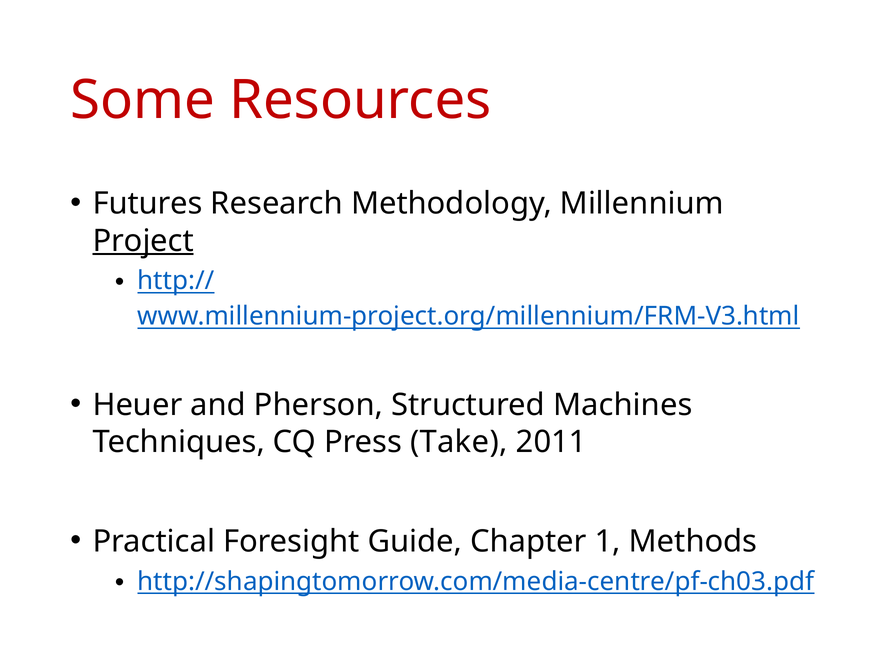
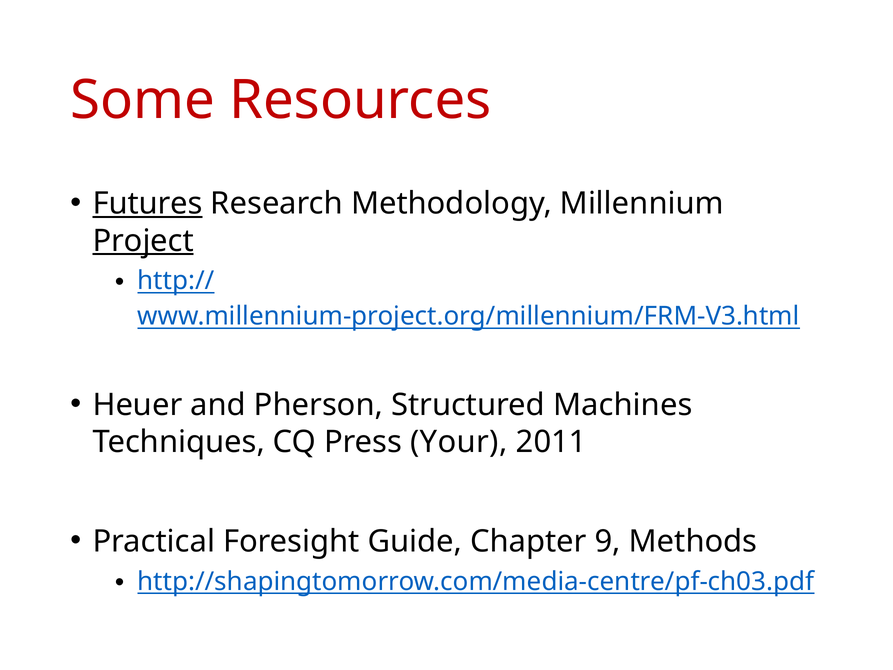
Futures underline: none -> present (148, 204)
Take: Take -> Your (459, 442)
1: 1 -> 9 (608, 541)
